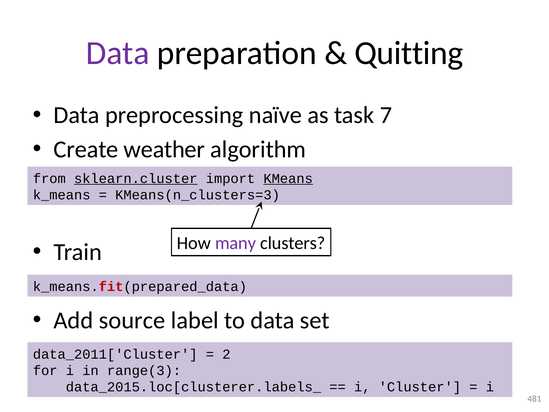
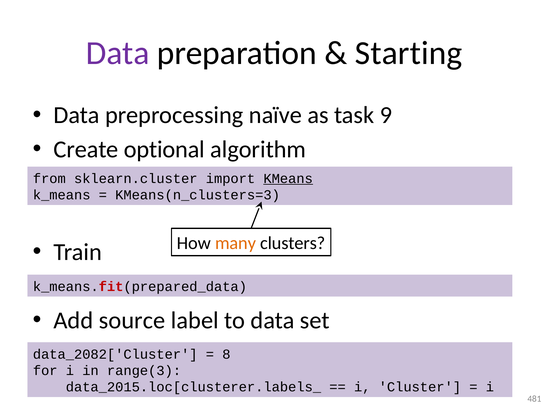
Quitting: Quitting -> Starting (409, 53)
7: 7 -> 9 (386, 115)
weather: weather -> optional (164, 149)
sklearn.cluster underline: present -> none (136, 178)
many colour: purple -> orange (236, 243)
data_2011['Cluster: data_2011['Cluster -> data_2082['Cluster (115, 354)
2: 2 -> 8 (226, 354)
